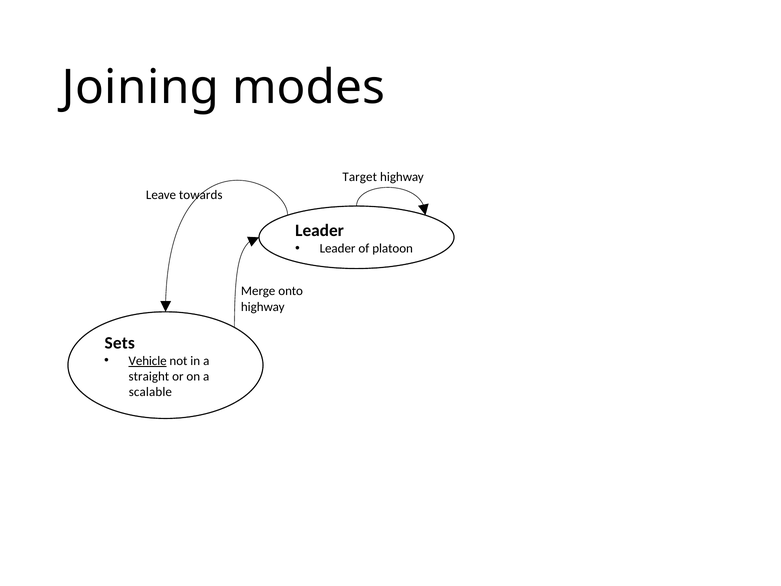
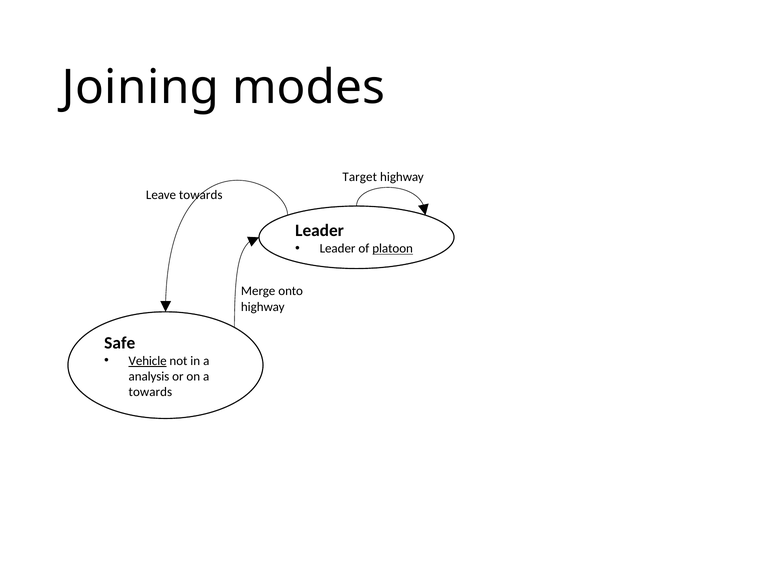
platoon underline: none -> present (393, 248)
Sets: Sets -> Safe (120, 343)
straight: straight -> analysis (149, 376)
scalable: scalable -> towards (150, 392)
